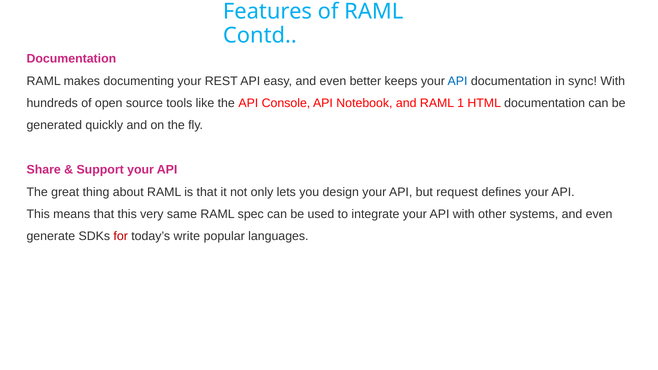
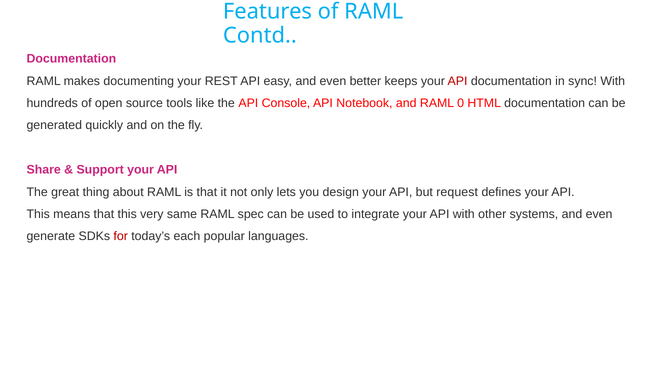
API colour: blue -> red (458, 81)
1: 1 -> 0 (461, 103)
write: write -> each (187, 236)
